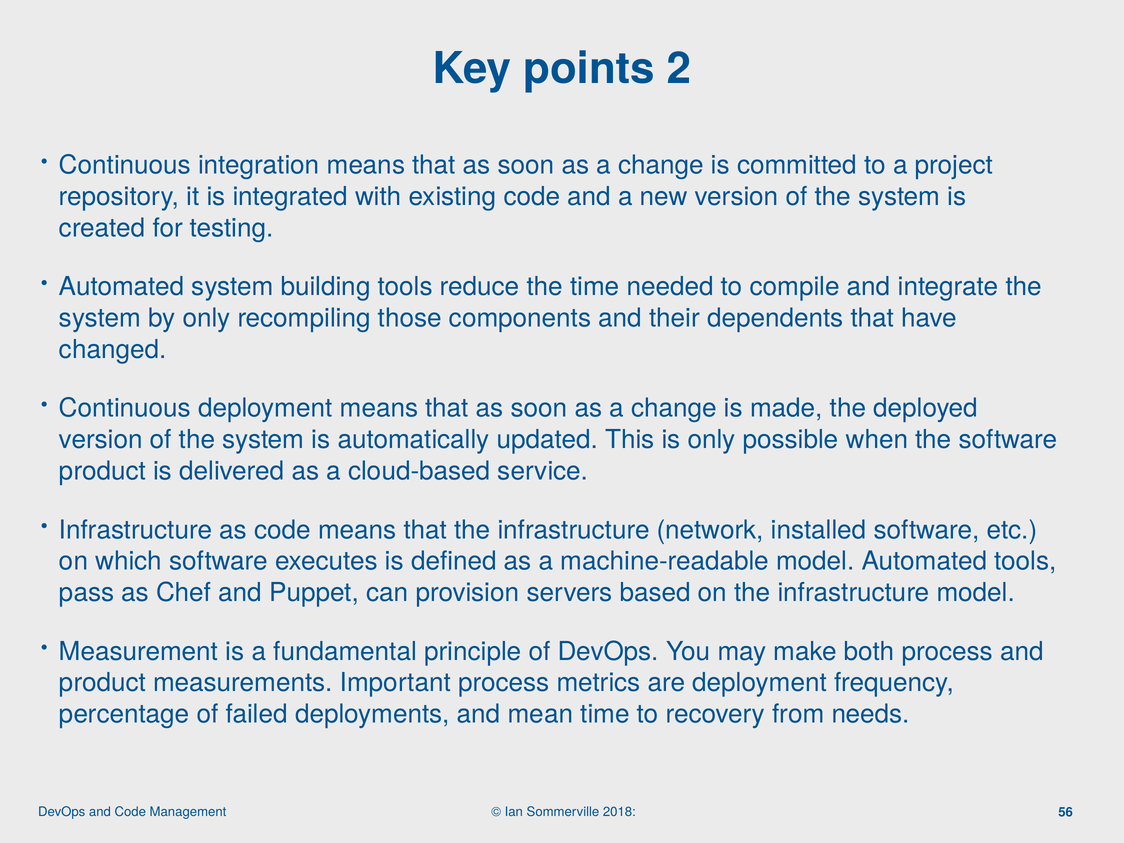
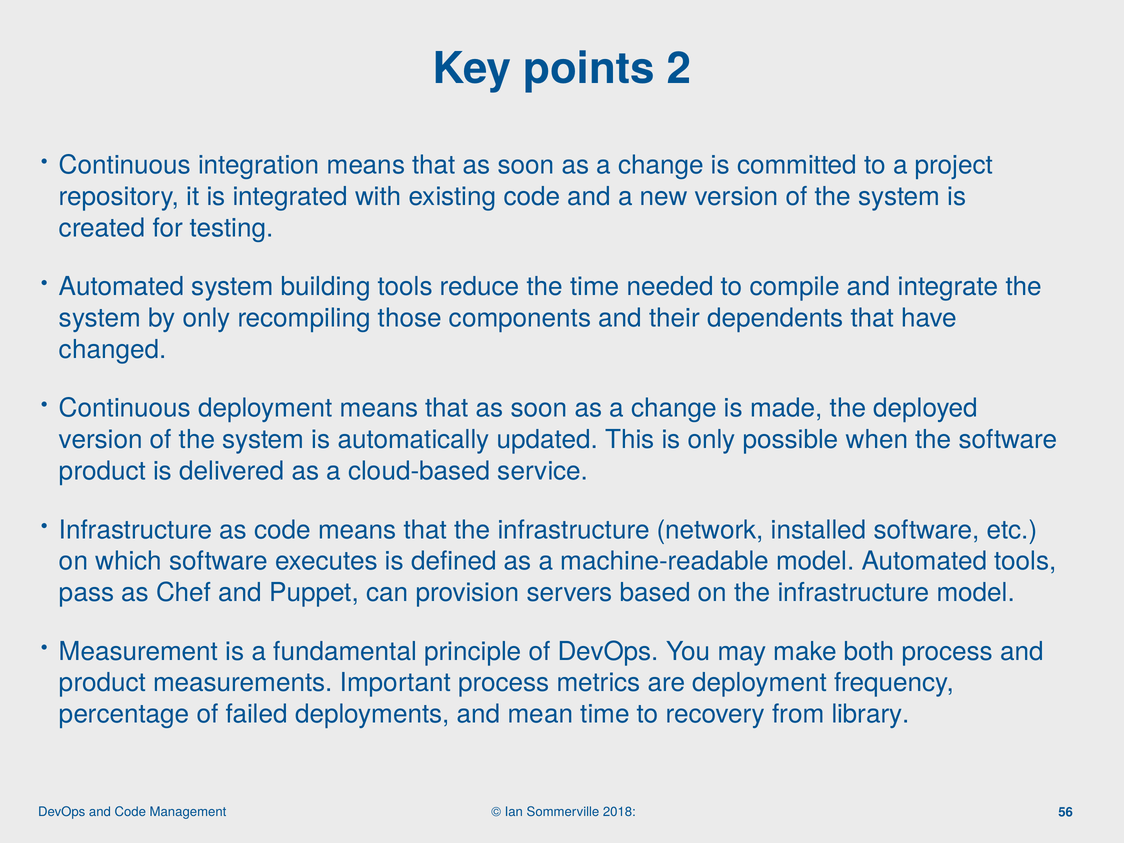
needs: needs -> library (870, 714)
